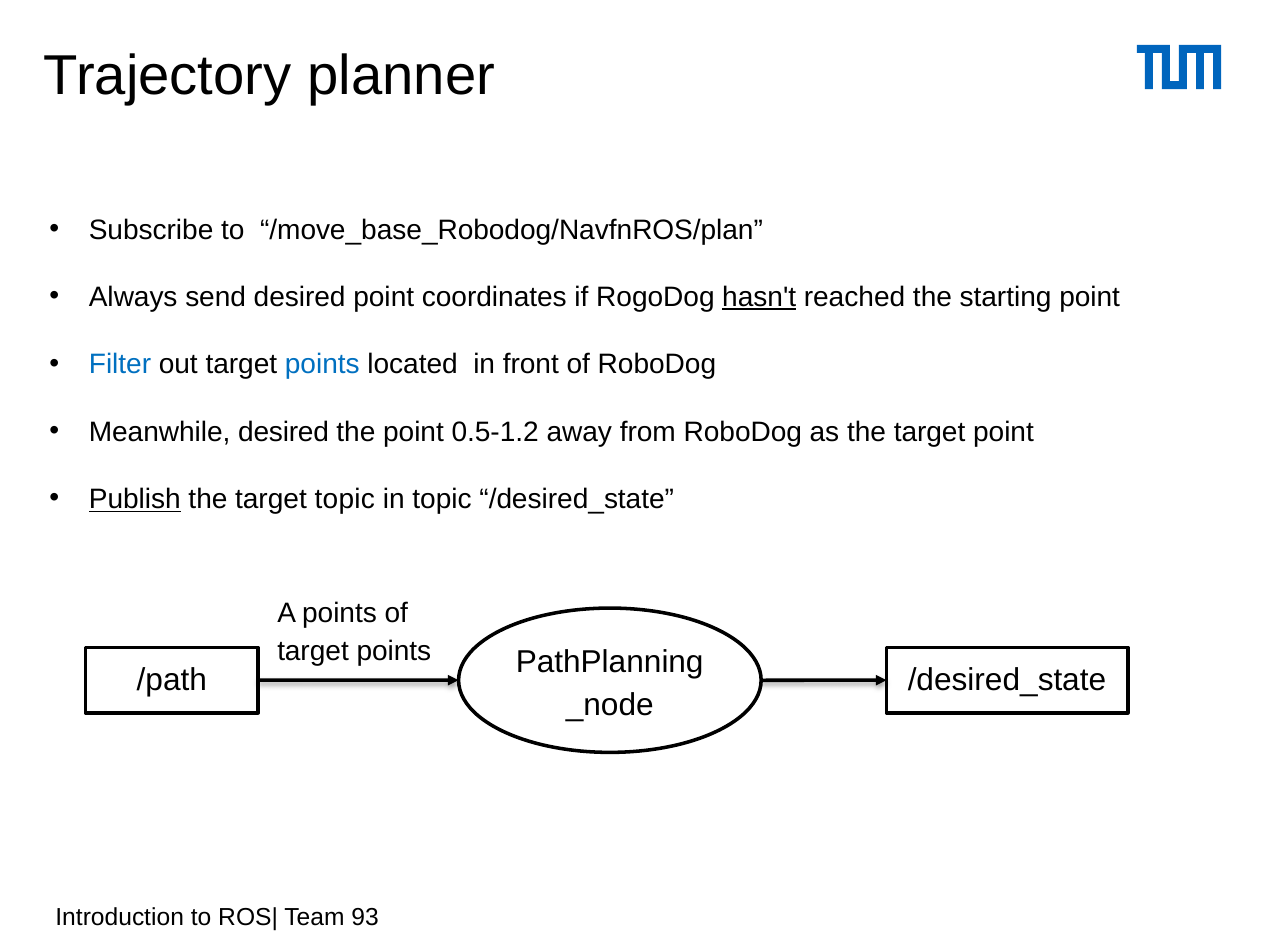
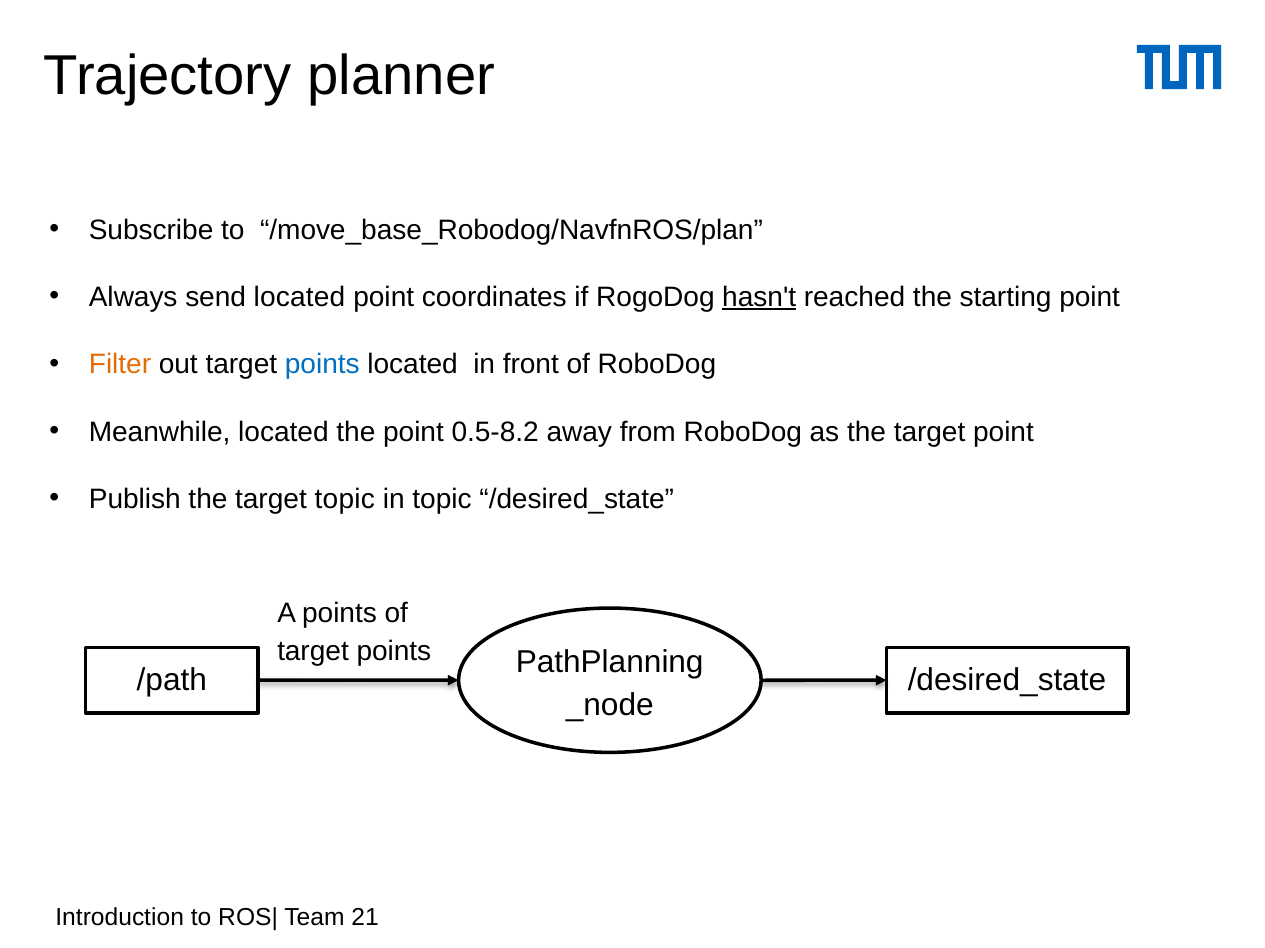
send desired: desired -> located (300, 297)
Filter colour: blue -> orange (120, 365)
Meanwhile desired: desired -> located (283, 432)
0.5-1.2: 0.5-1.2 -> 0.5-8.2 (495, 432)
Publish underline: present -> none (135, 500)
93: 93 -> 21 (365, 918)
